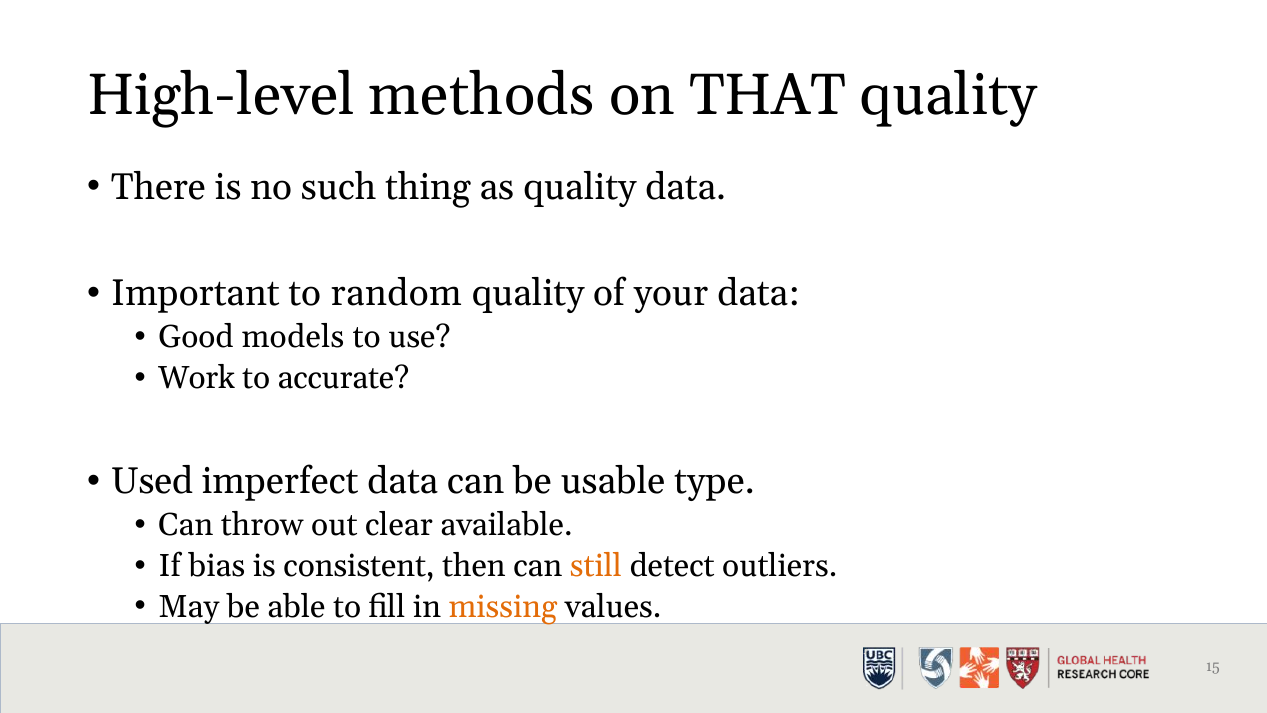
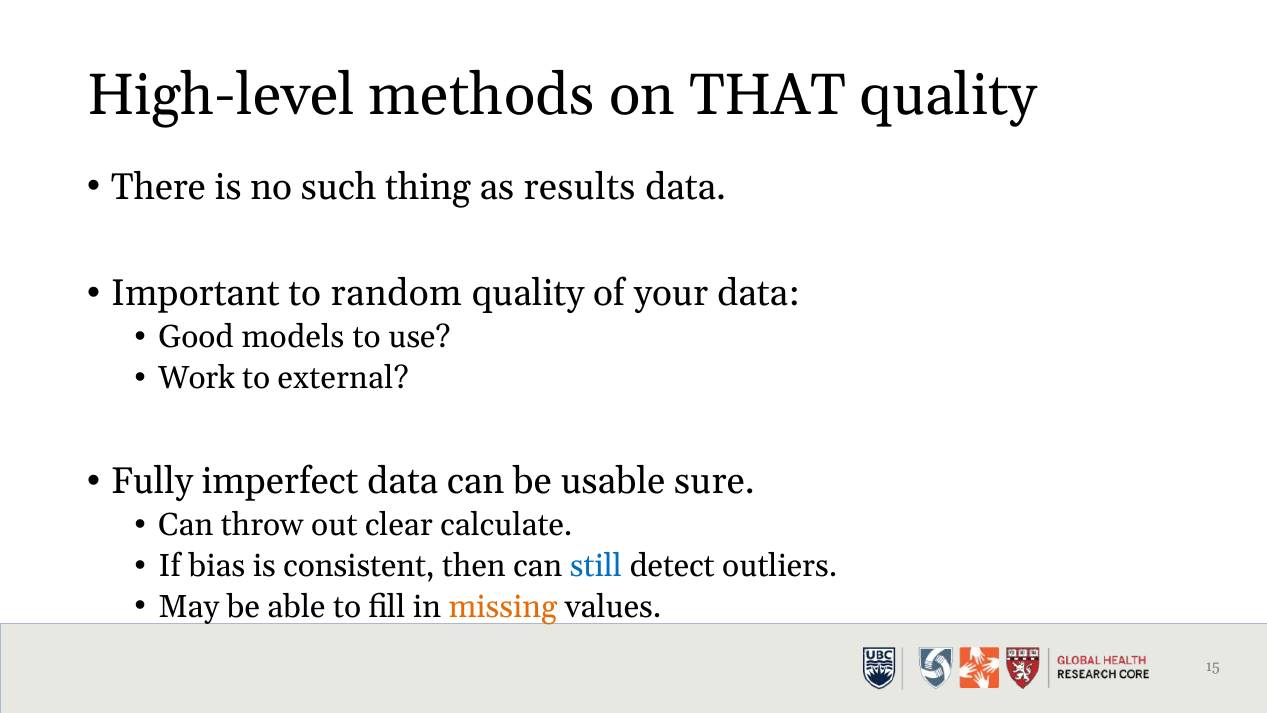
as quality: quality -> results (580, 187)
accurate: accurate -> external (343, 378)
Used: Used -> Fully (152, 481)
type: type -> sure (715, 481)
available: available -> calculate (506, 525)
still colour: orange -> blue (596, 566)
